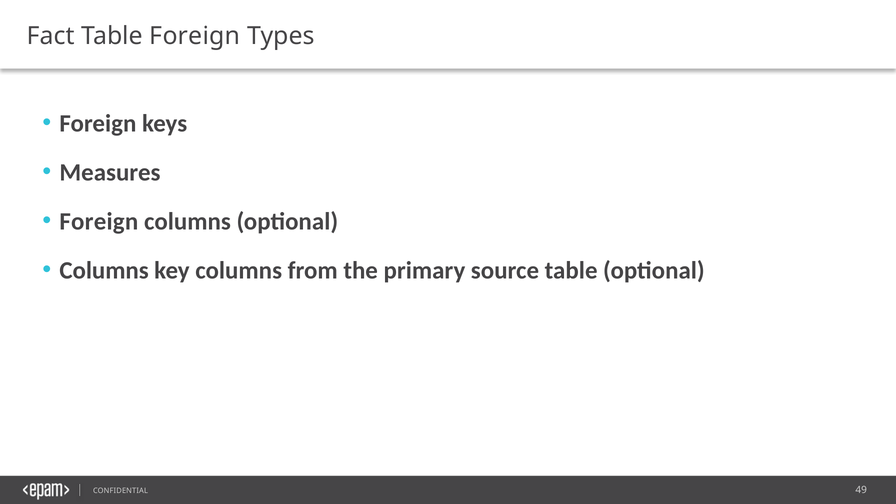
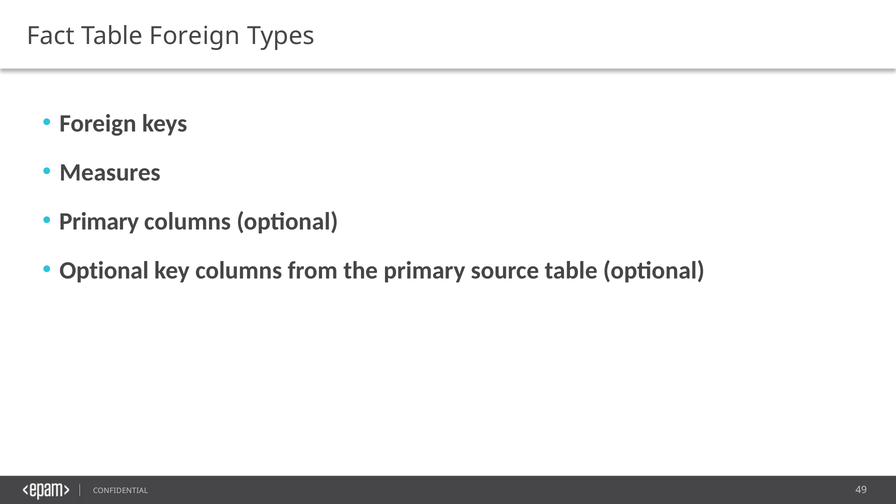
Foreign: Foreign -> Primary (99, 221)
Columns: Columns -> Optional (104, 270)
